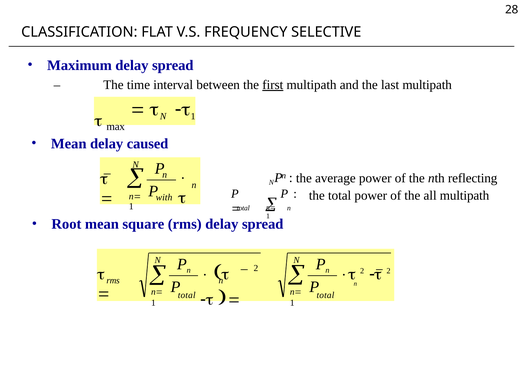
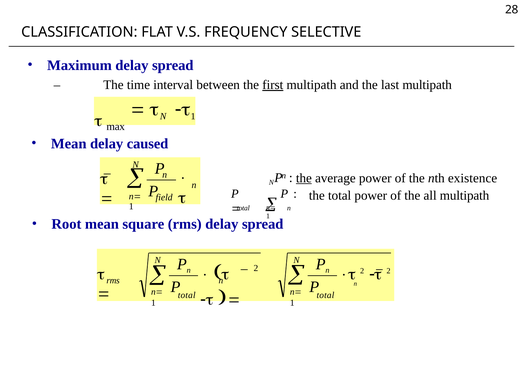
the underline: none -> present (304, 178)
reflecting: reflecting -> existence (473, 178)
with: with -> field (164, 198)
